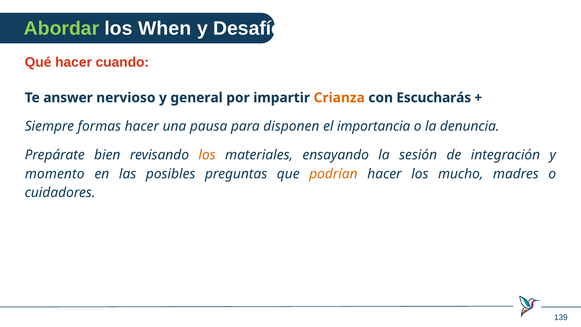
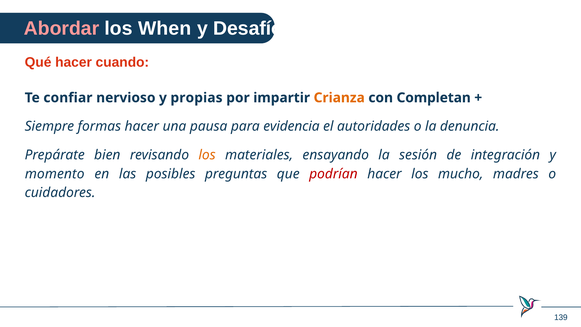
Abordar colour: light green -> pink (62, 28)
answer: answer -> confiar (68, 98)
general: general -> propias (197, 98)
Escucharás: Escucharás -> Completan (434, 98)
disponen: disponen -> evidencia (291, 126)
importancia: importancia -> autoridades (374, 126)
podrían colour: orange -> red (333, 174)
